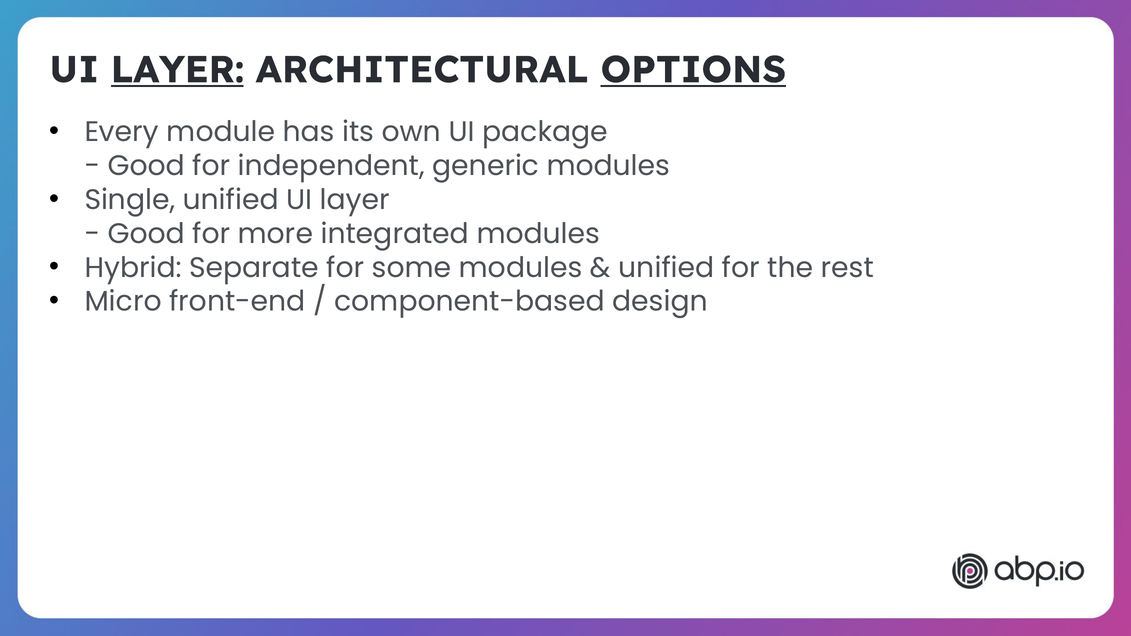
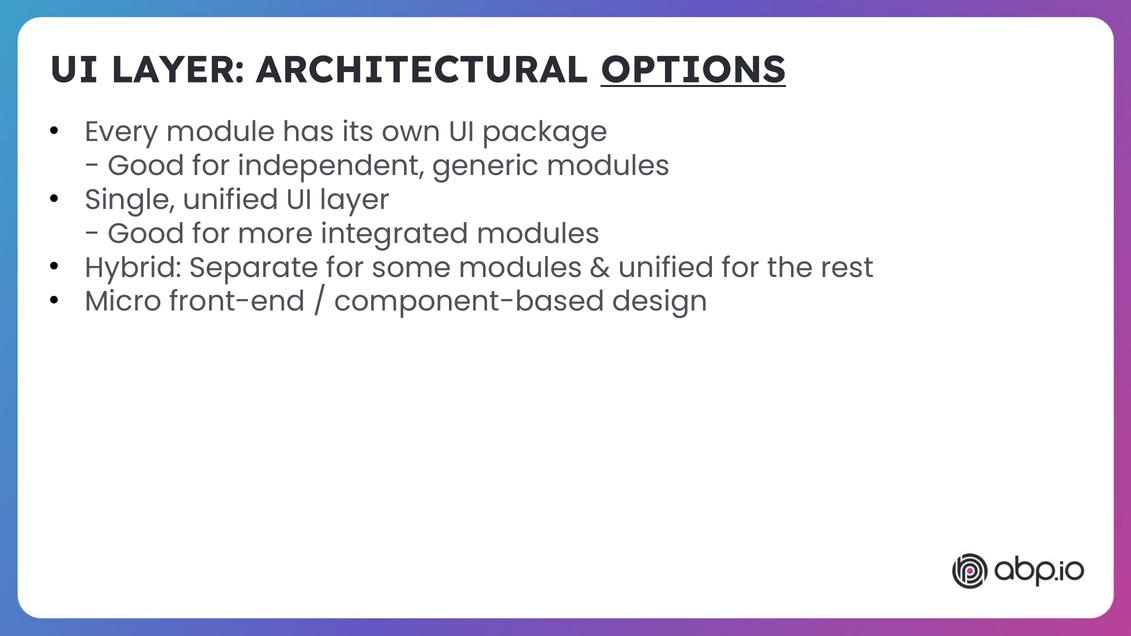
LAYER underline: present -> none (177, 70)
